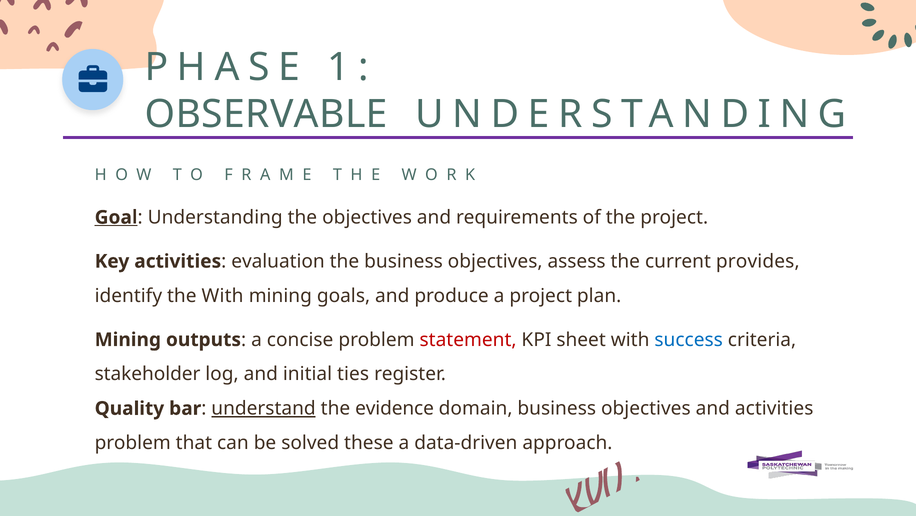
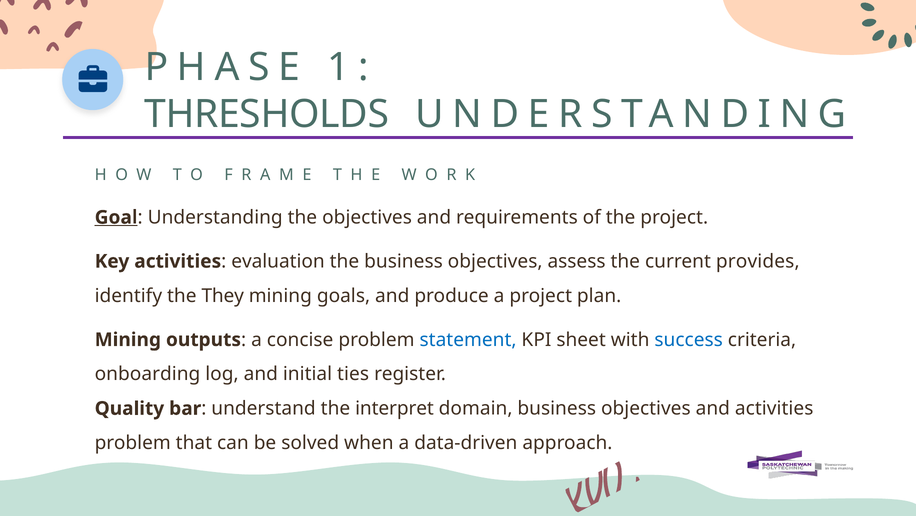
OBSERVABLE: OBSERVABLE -> THRESHOLDS (267, 114)
the With: With -> They (223, 295)
statement colour: red -> blue (468, 339)
stakeholder: stakeholder -> onboarding (147, 374)
understand underline: present -> none (264, 408)
evidence: evidence -> interpret (395, 408)
these: these -> when (369, 442)
